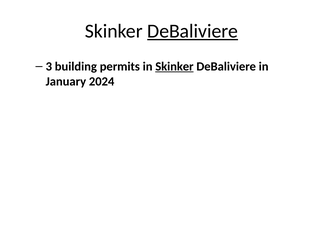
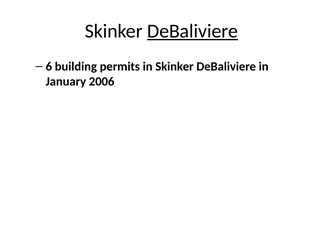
3: 3 -> 6 (49, 67)
Skinker underline: present -> none (174, 67)
2024: 2024 -> 2006 (102, 82)
